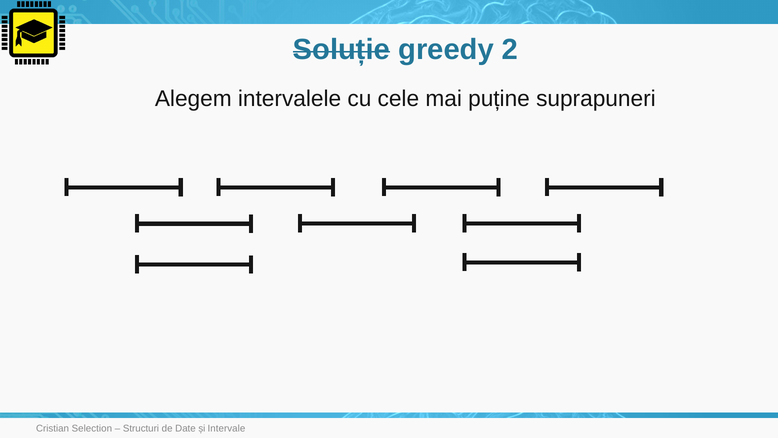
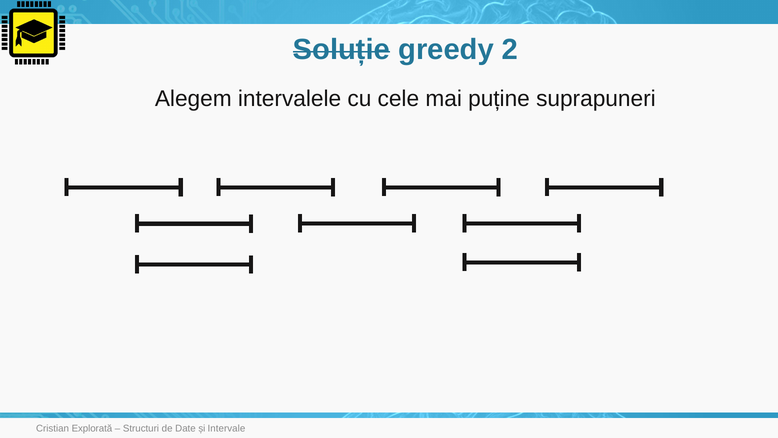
Selection: Selection -> Explorată (92, 428)
